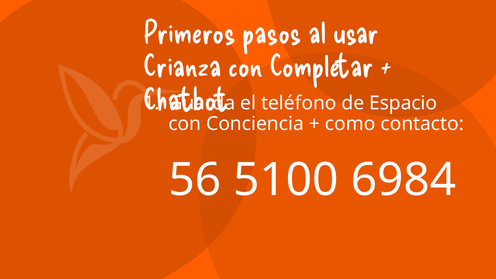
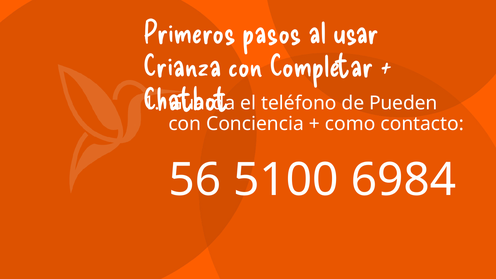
Espacio: Espacio -> Pueden (403, 103)
